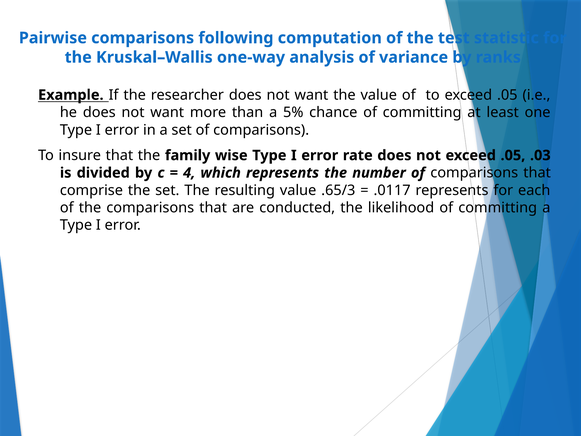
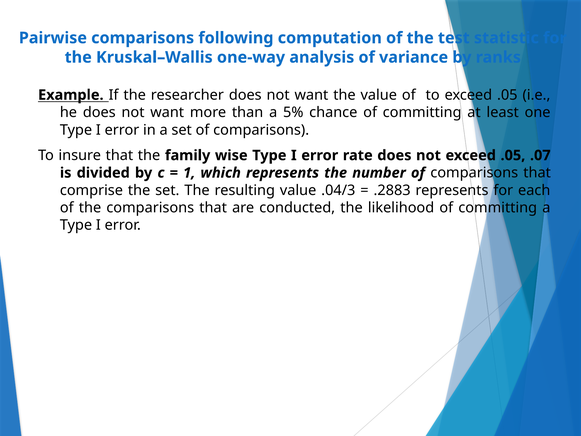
.03: .03 -> .07 (540, 155)
4: 4 -> 1 (189, 173)
.65/3: .65/3 -> .04/3 (338, 190)
.0117: .0117 -> .2883 (392, 190)
